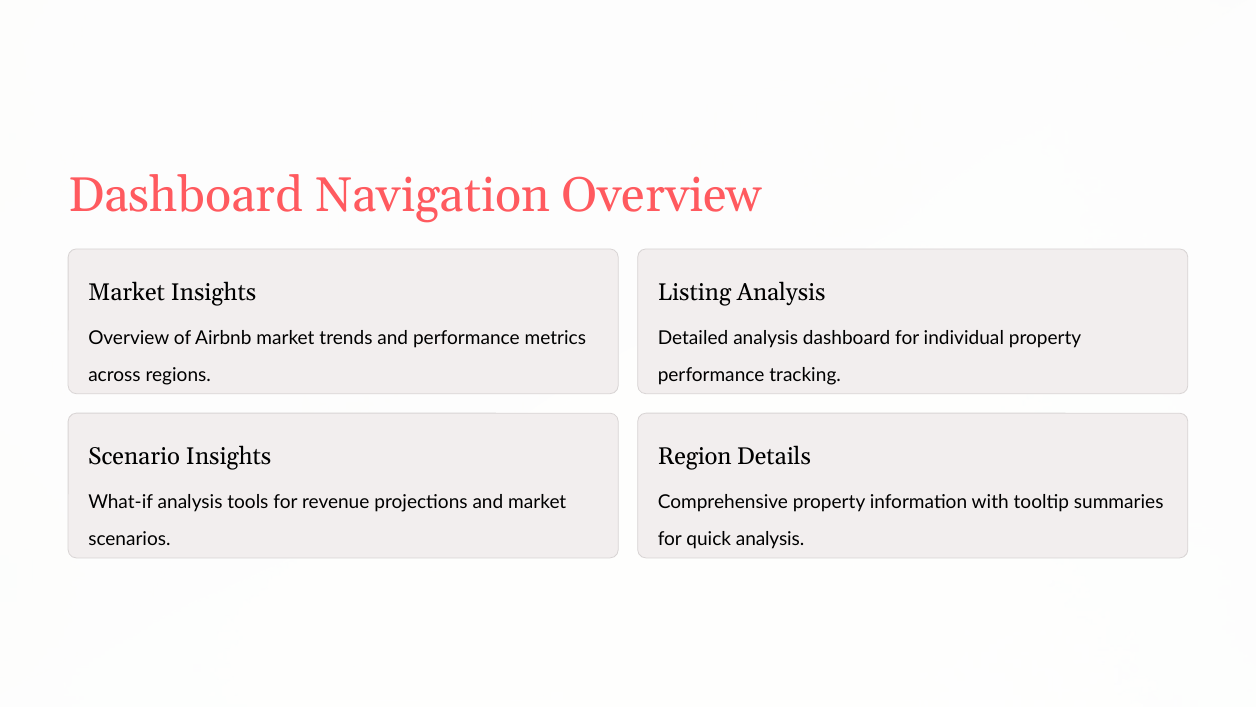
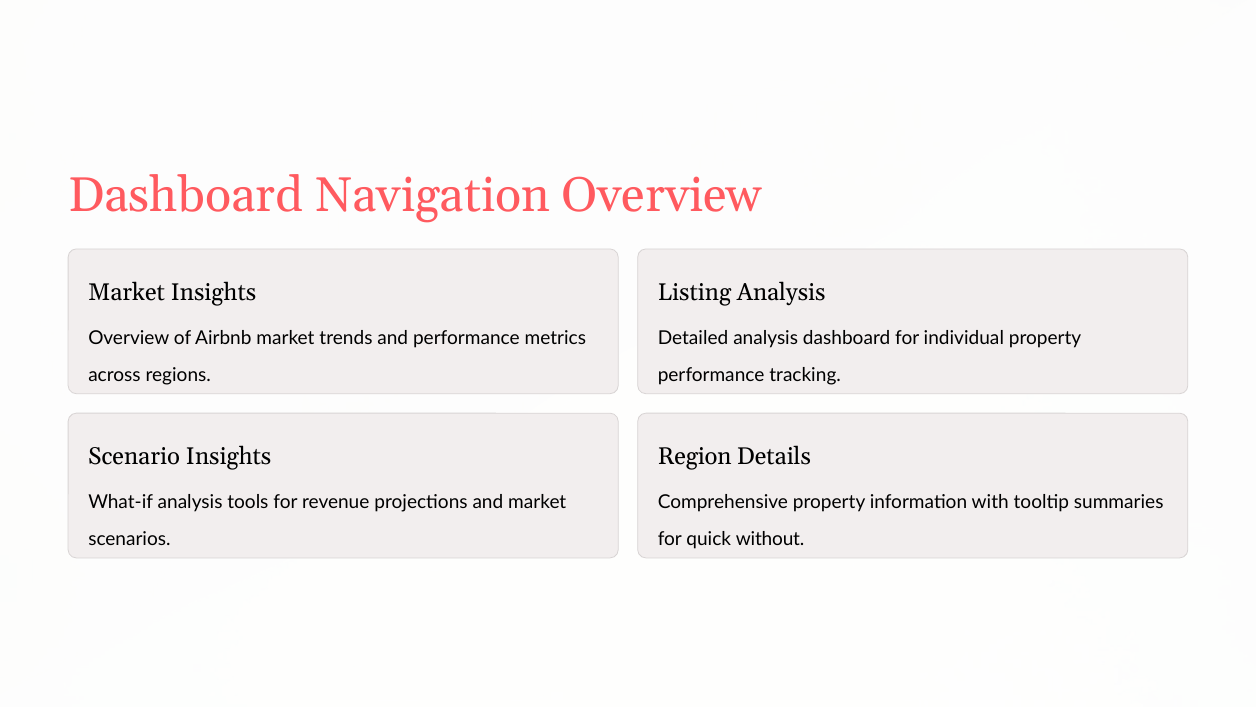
quick analysis: analysis -> without (770, 539)
